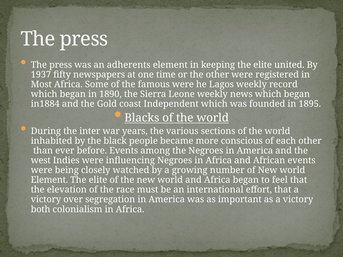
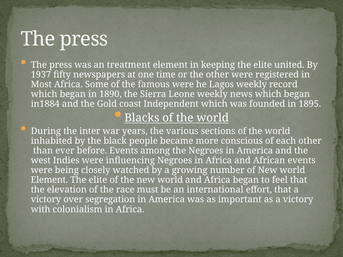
adherents: adherents -> treatment (129, 65)
both: both -> with (41, 209)
